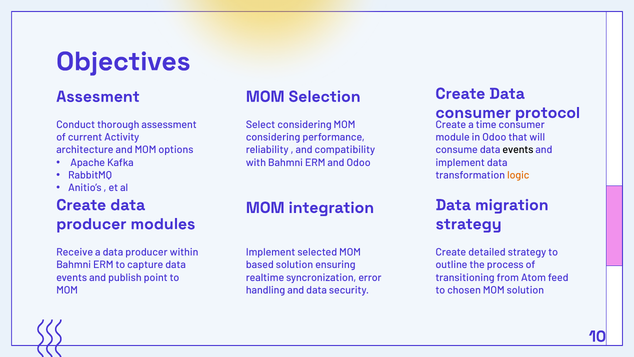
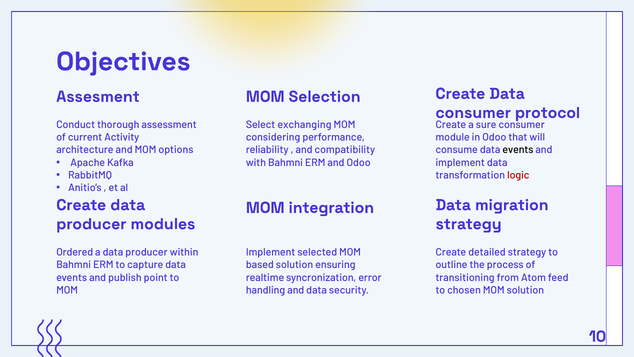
Select considering: considering -> exchanging (304, 124)
time: time -> sure (486, 124)
logic colour: orange -> red (518, 175)
Receive: Receive -> Ordered (75, 252)
